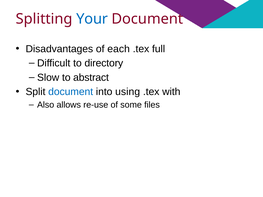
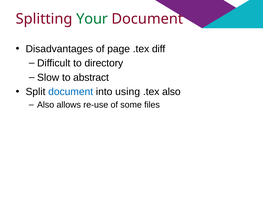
Your colour: blue -> green (92, 19)
each: each -> page (119, 49)
full: full -> diff (159, 49)
.tex with: with -> also (171, 92)
